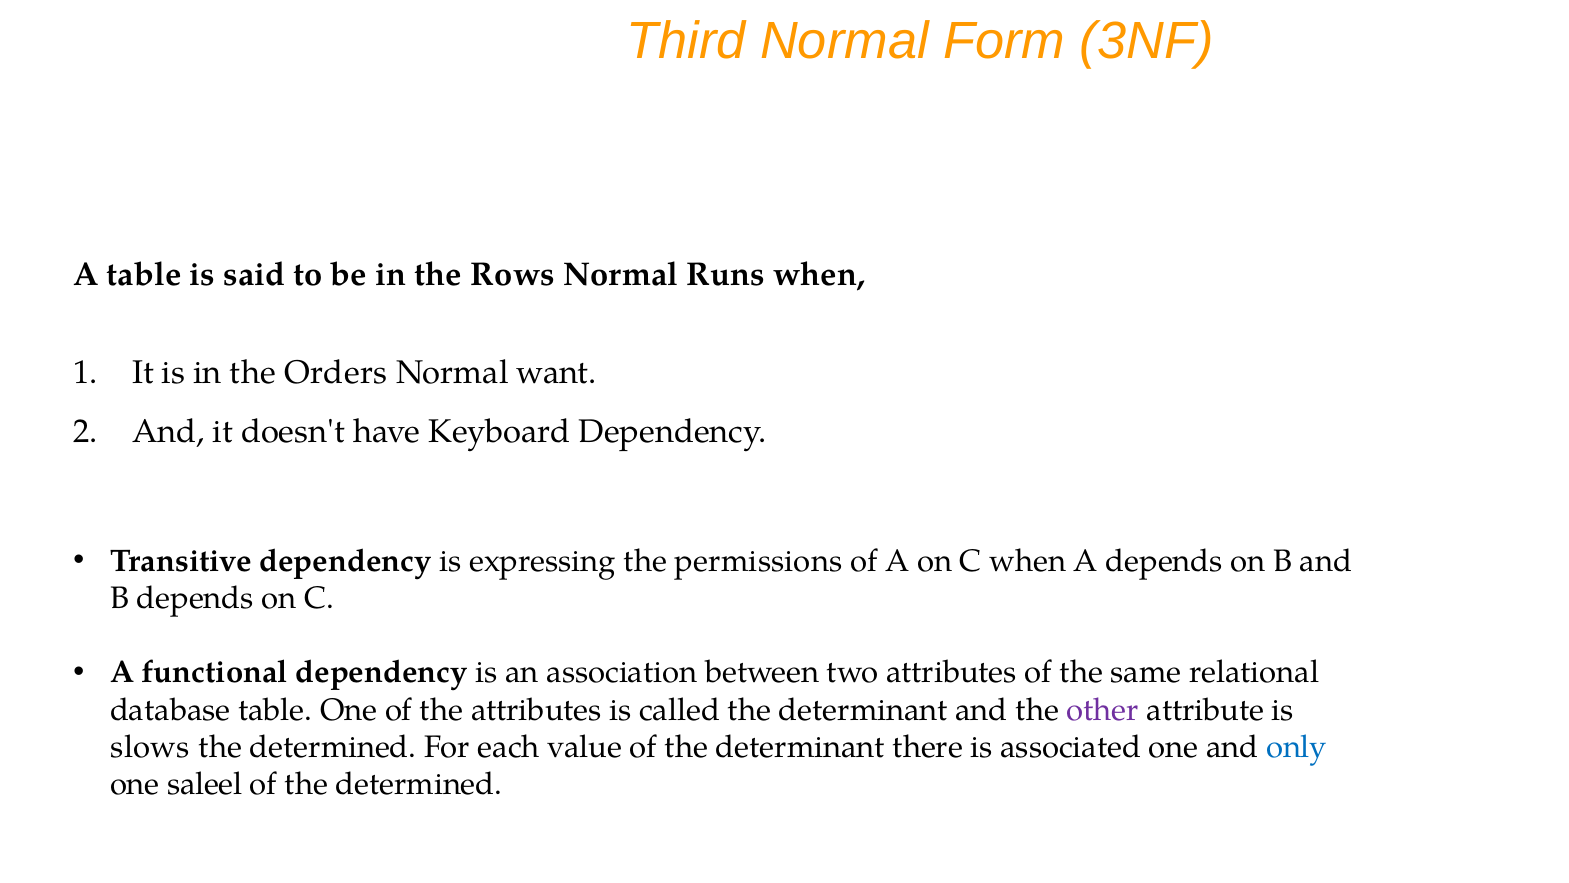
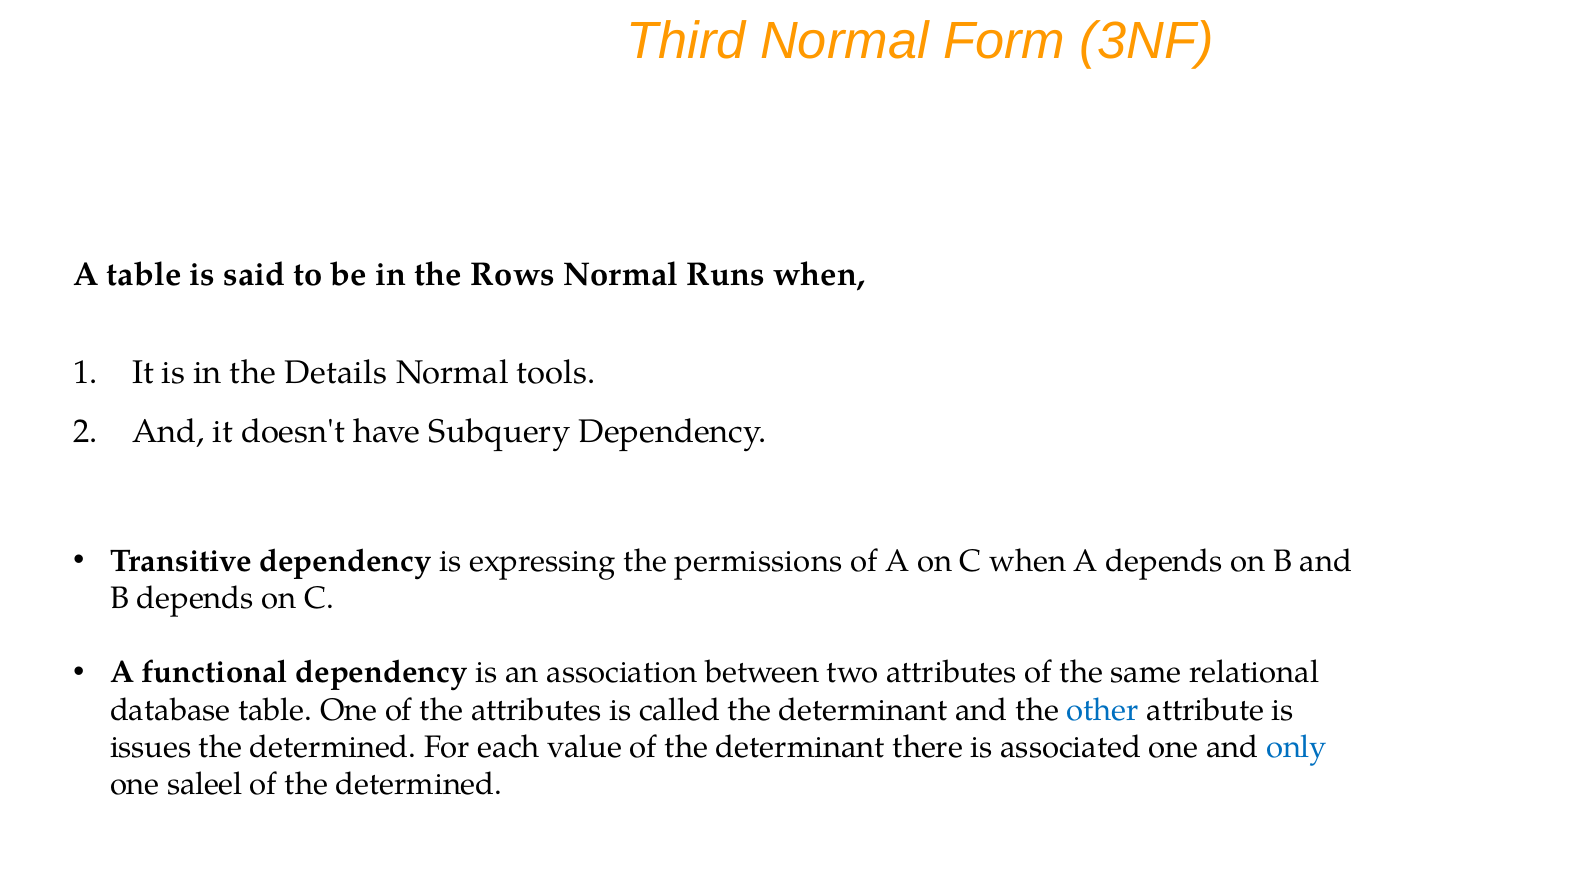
Orders: Orders -> Details (336, 372)
want: want -> tools (556, 372)
Keyboard: Keyboard -> Subquery (500, 431)
other colour: purple -> blue (1103, 709)
slows: slows -> issues (151, 747)
